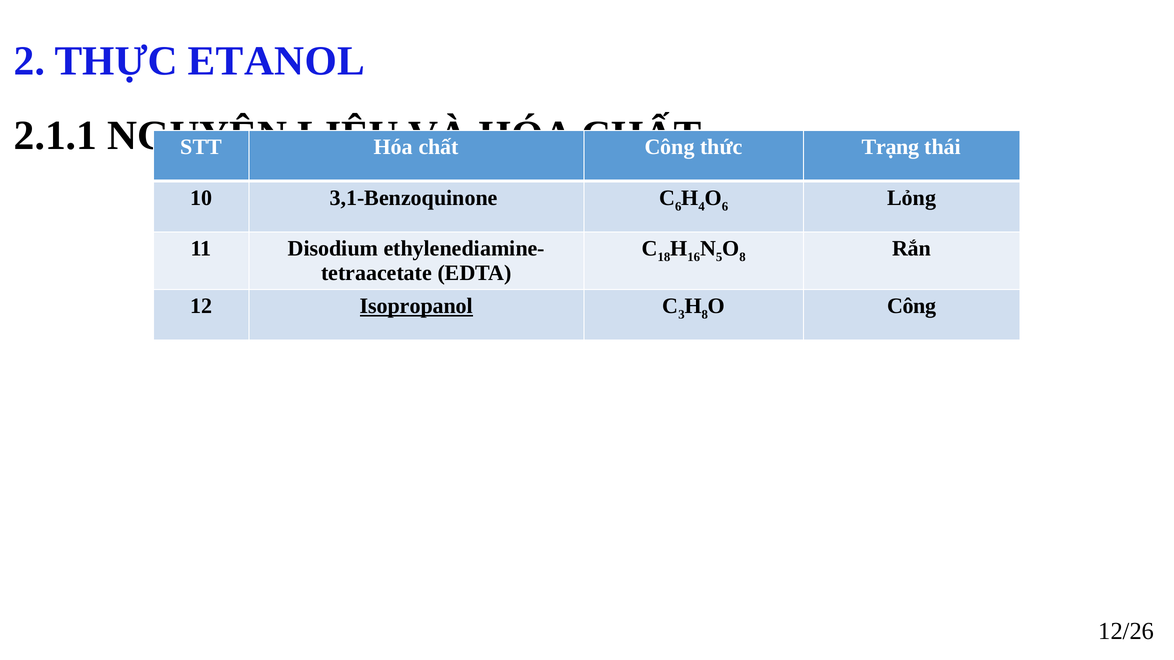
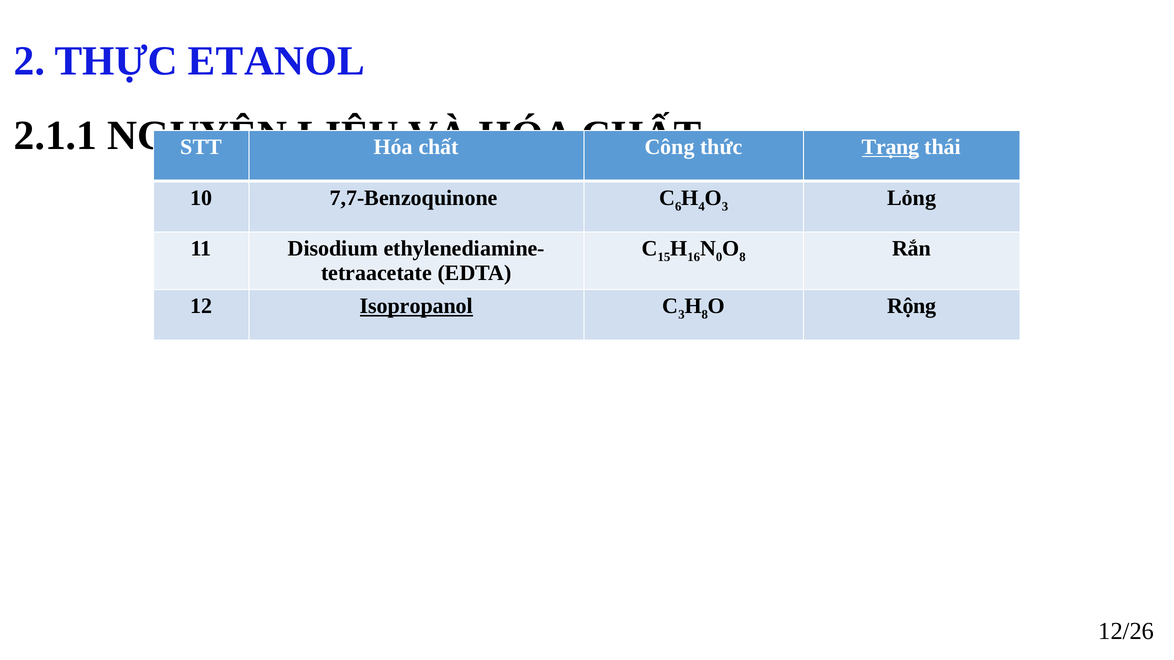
Trạng underline: none -> present (891, 147)
3,1-Benzoquinone: 3,1-Benzoquinone -> 7,7-Benzoquinone (414, 198)
6: 6 -> 3 (725, 207)
18: 18 -> 15 (664, 257)
5: 5 -> 0 (719, 257)
Công: Công -> Rộng (912, 306)
